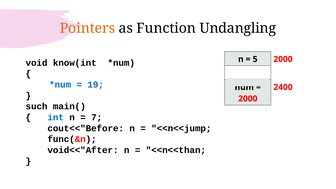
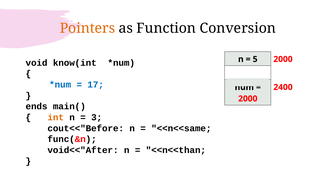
Undangling: Undangling -> Conversion (238, 28)
19: 19 -> 17 (96, 85)
such: such -> ends (37, 106)
int colour: blue -> orange (56, 117)
7: 7 -> 3 (97, 117)
<<n<<jump: <<n<<jump -> <<n<<same (181, 128)
